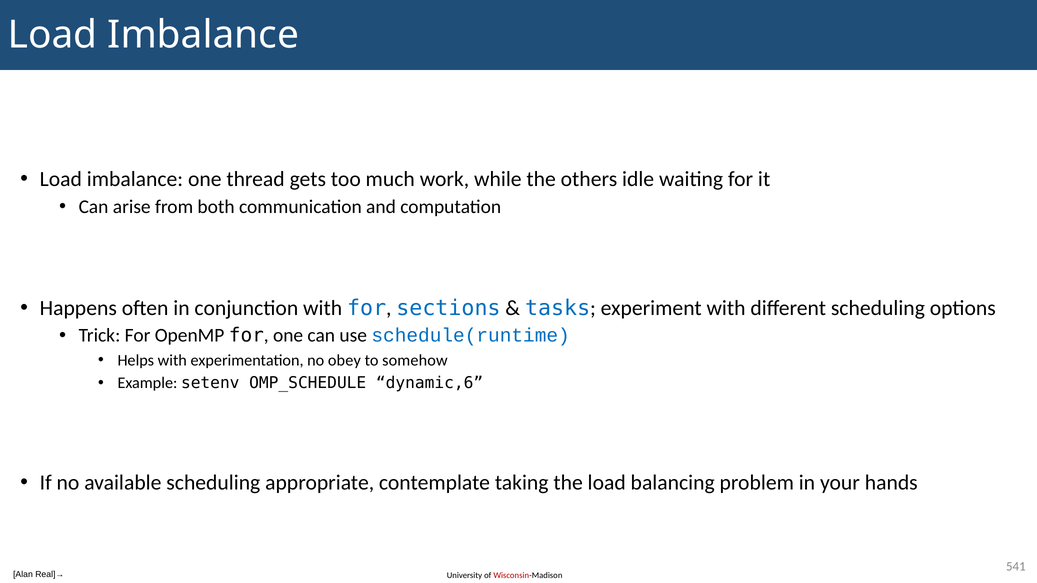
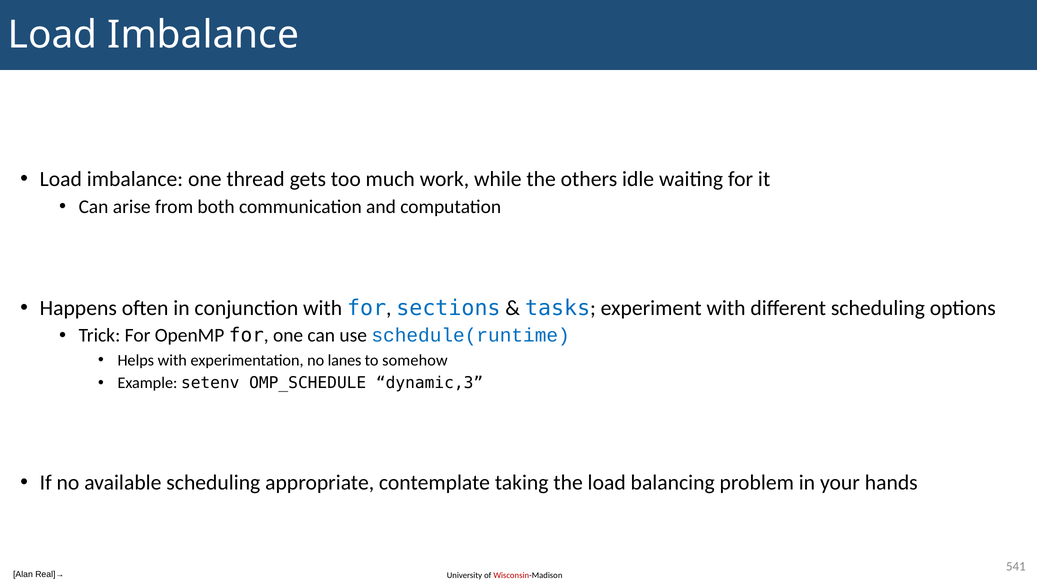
obey: obey -> lanes (345, 360)
dynamic,6: dynamic,6 -> dynamic,3 (430, 383)
